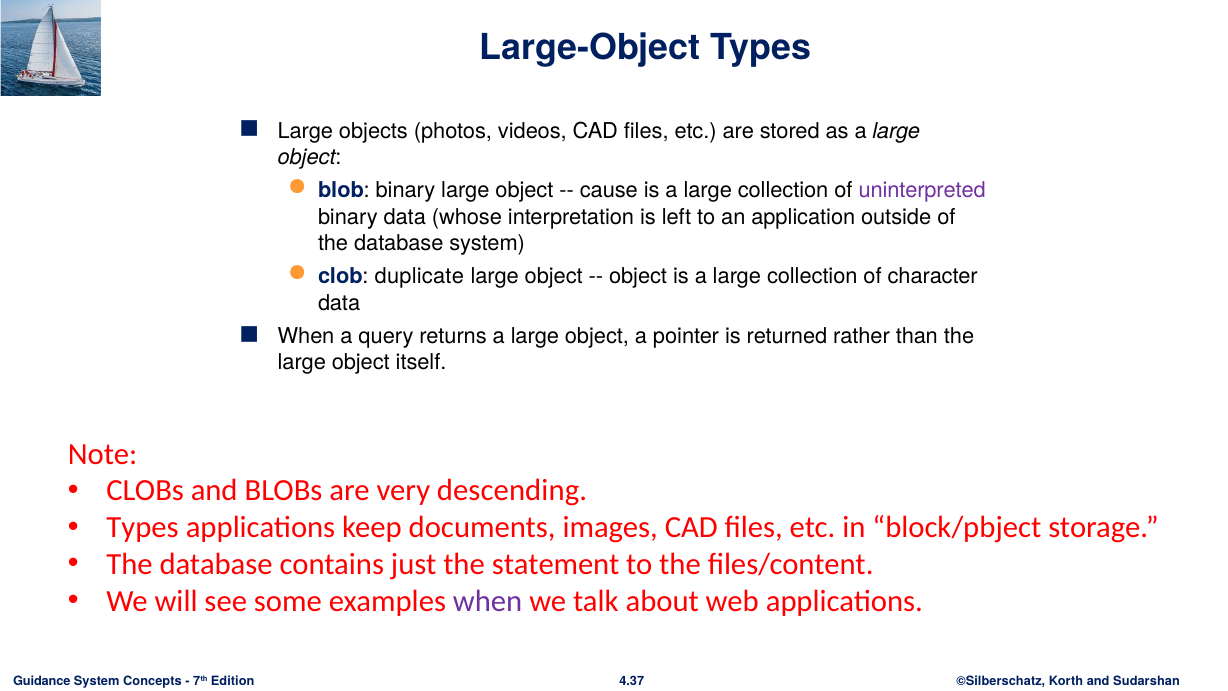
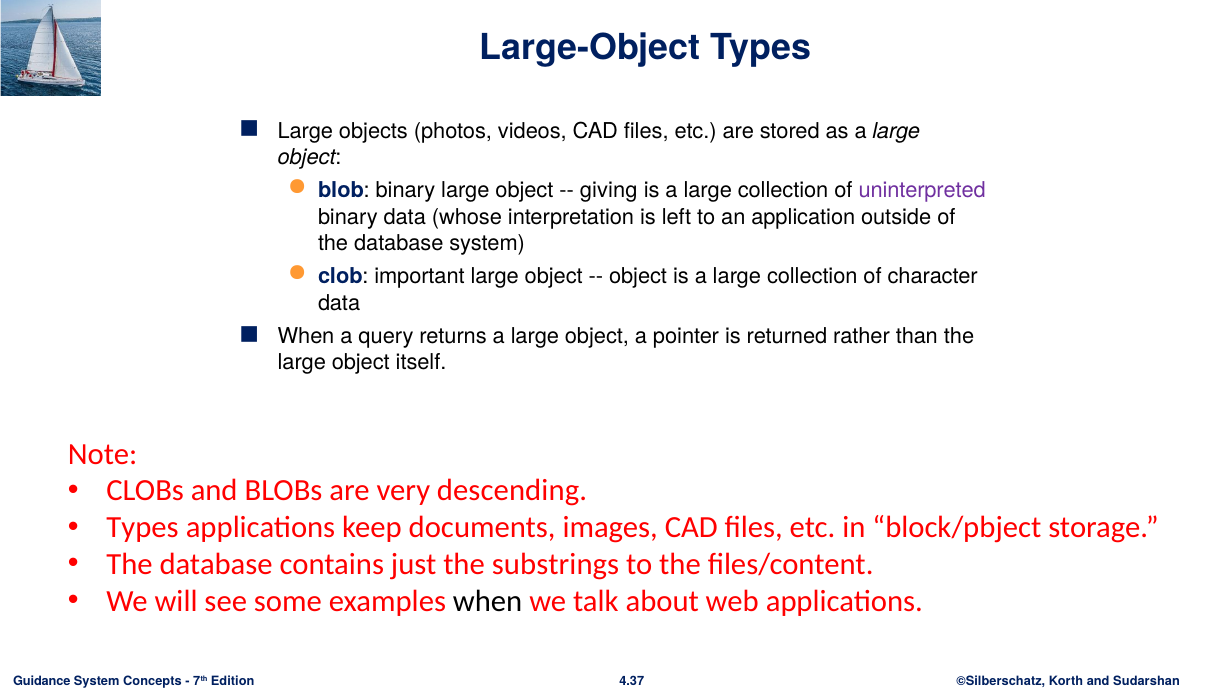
cause: cause -> giving (609, 191)
duplicate: duplicate -> important (419, 277)
statement: statement -> substrings (556, 564)
when colour: purple -> black (488, 601)
